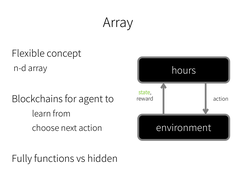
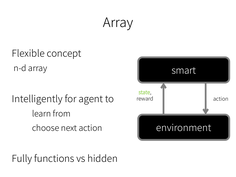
hours: hours -> smart (184, 71)
Blockchains: Blockchains -> Intelligently (37, 99)
